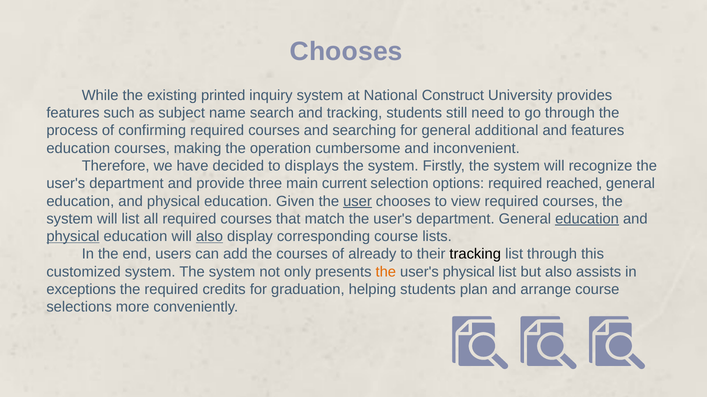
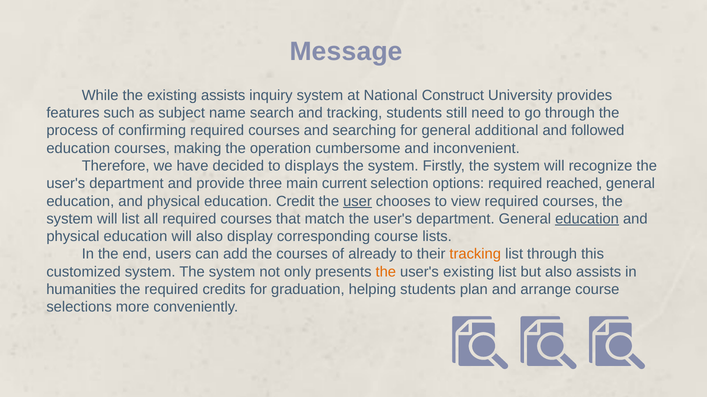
Chooses: Chooses -> Message (346, 52)
existing printed: printed -> assists (223, 95)
and features: features -> followed (598, 131)
Given: Given -> Credit (295, 202)
physical underline: present -> none (73, 237)
also underline: present -> none (209, 237)
tracking colour: black -> orange (475, 255)
user's physical: physical -> existing (469, 272)
exceptions: exceptions -> humanities (81, 290)
